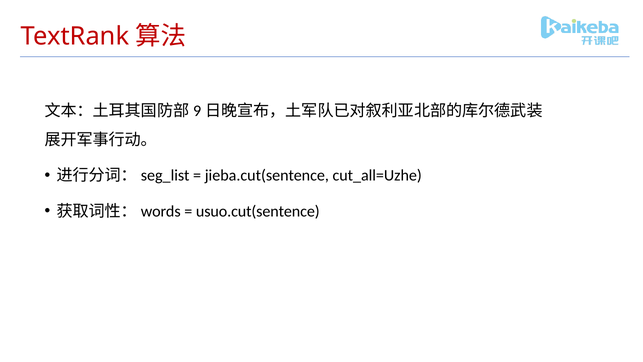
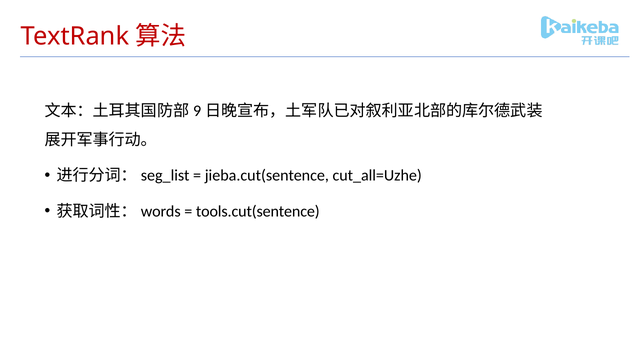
usuo.cut(sentence: usuo.cut(sentence -> tools.cut(sentence (258, 211)
